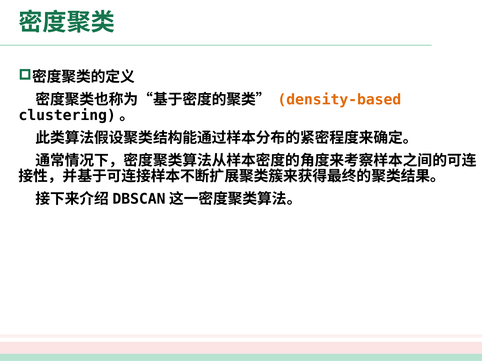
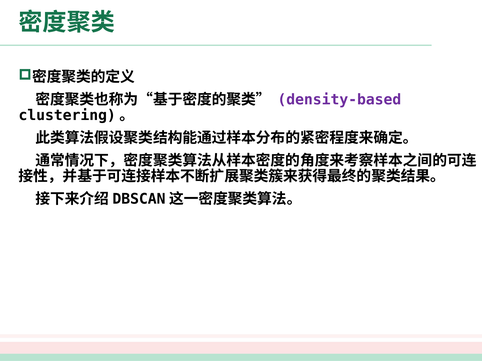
density-based colour: orange -> purple (339, 100)
